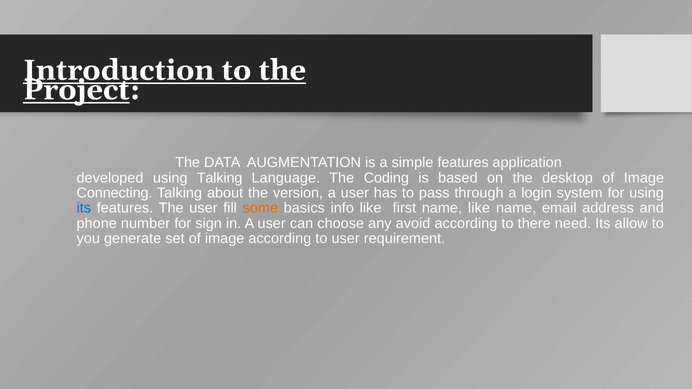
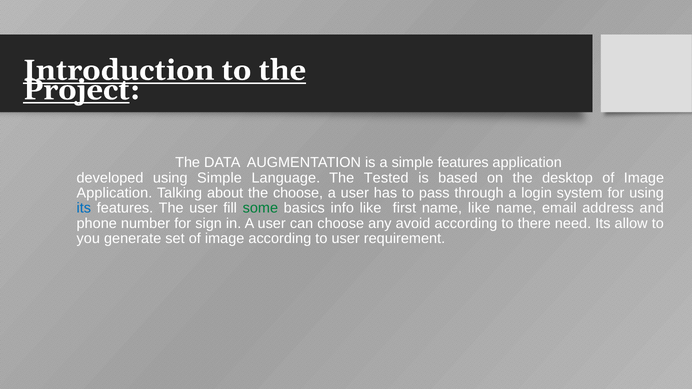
using Talking: Talking -> Simple (219, 178)
Coding: Coding -> Tested (386, 178)
Connecting: Connecting -> Application (114, 193)
the version: version -> choose (298, 193)
some colour: orange -> green (260, 208)
